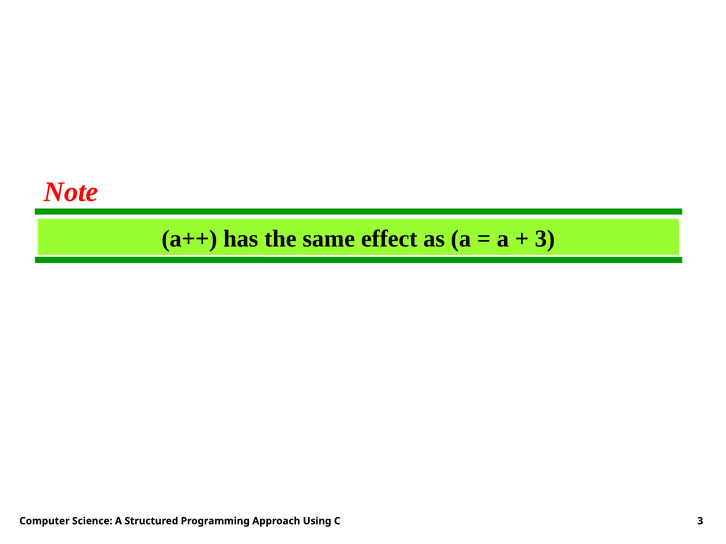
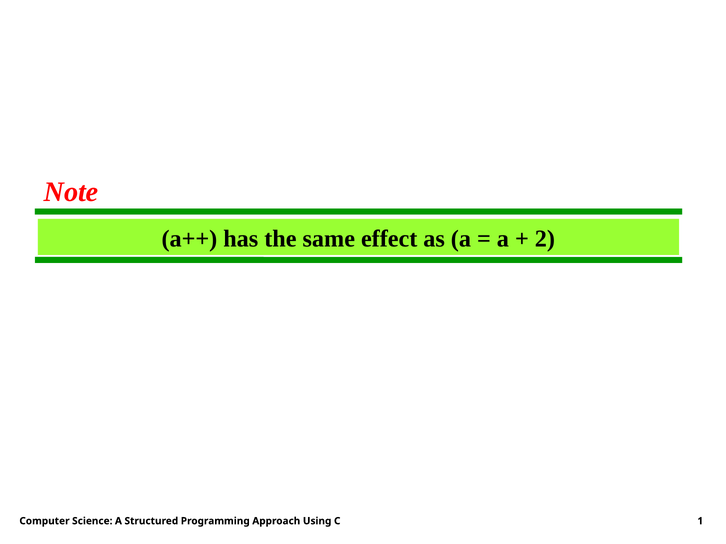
3: 3 -> 2 (545, 239)
C 3: 3 -> 1 (700, 521)
